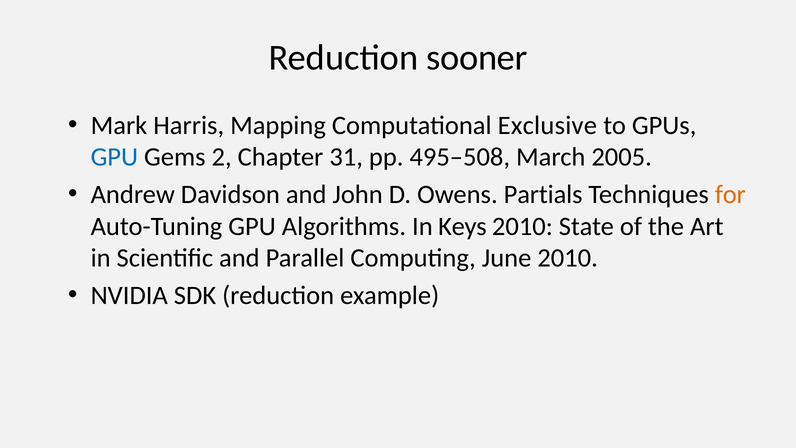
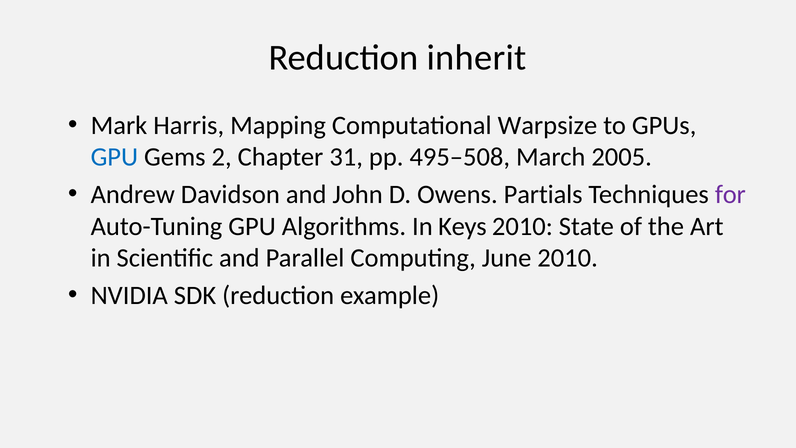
sooner: sooner -> inherit (477, 58)
Exclusive: Exclusive -> Warpsize (547, 125)
for colour: orange -> purple (730, 194)
